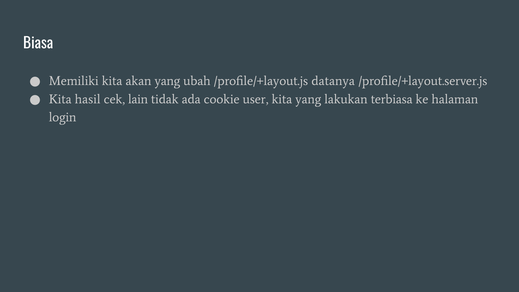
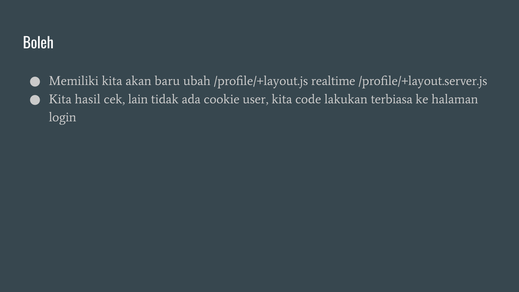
Biasa: Biasa -> Boleh (38, 44)
akan yang: yang -> baru (167, 81)
datanya: datanya -> realtime (333, 81)
kita yang: yang -> code (308, 99)
